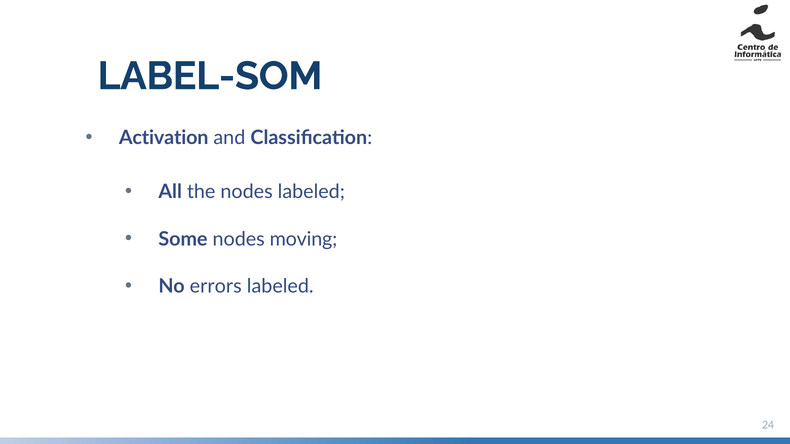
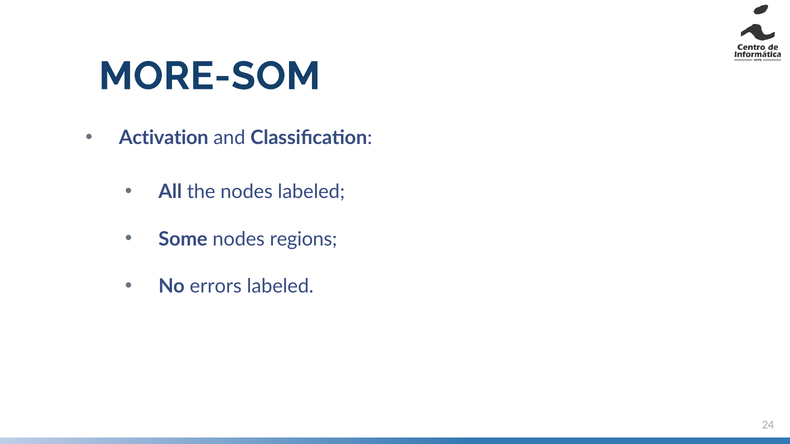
LABEL-SOM: LABEL-SOM -> MORE-SOM (210, 76)
moving: moving -> regions (303, 239)
